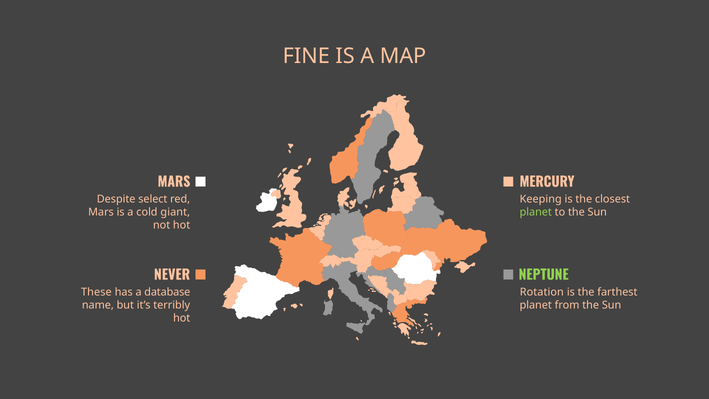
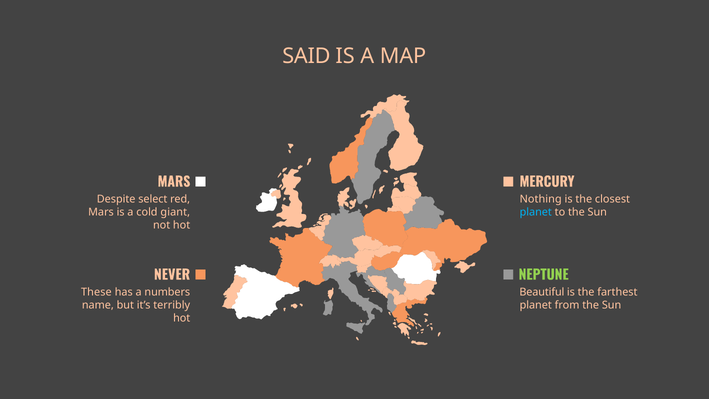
FINE: FINE -> SAID (306, 56)
Keeping: Keeping -> Nothing (541, 199)
planet colour: light green -> light blue (536, 212)
database: database -> numbers (167, 292)
Rotation: Rotation -> Beautiful (542, 292)
